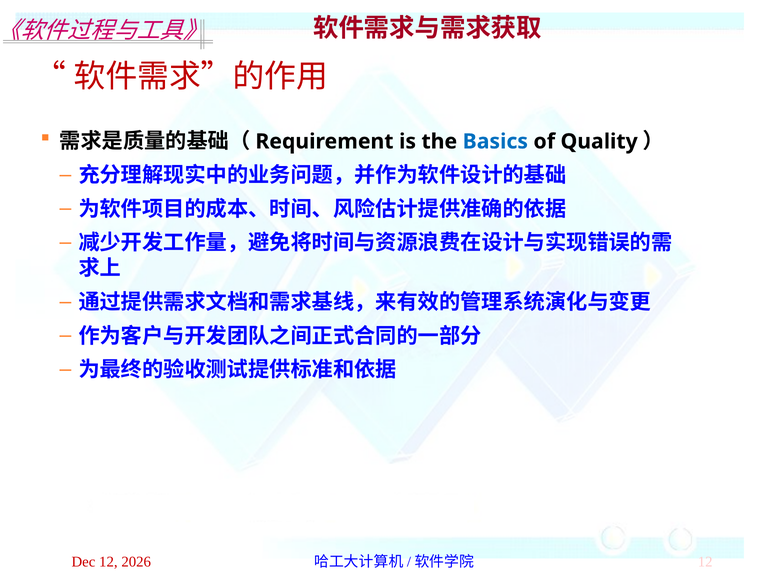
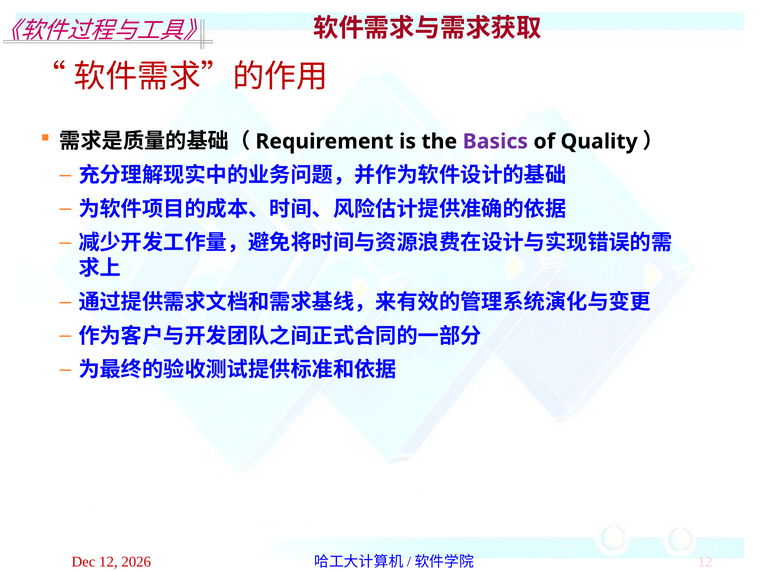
Basics colour: blue -> purple (495, 142)
